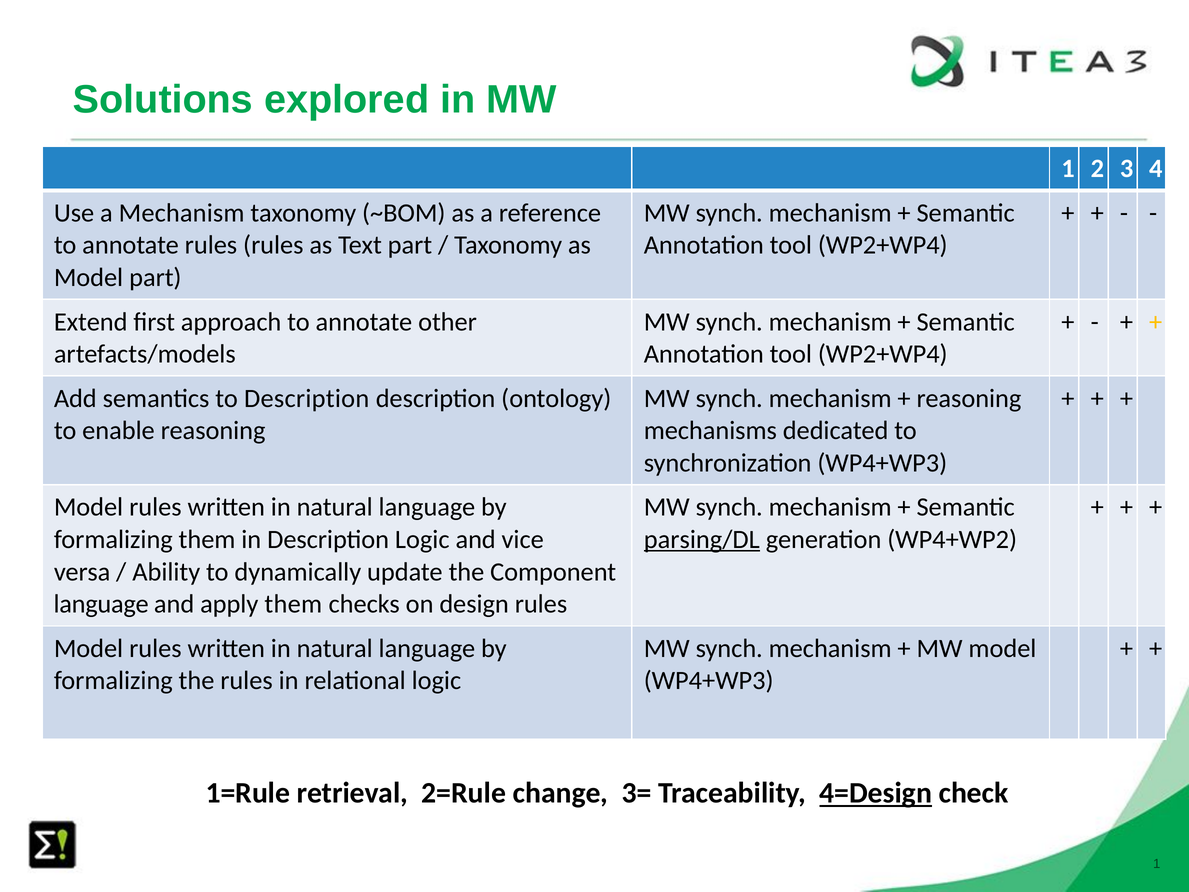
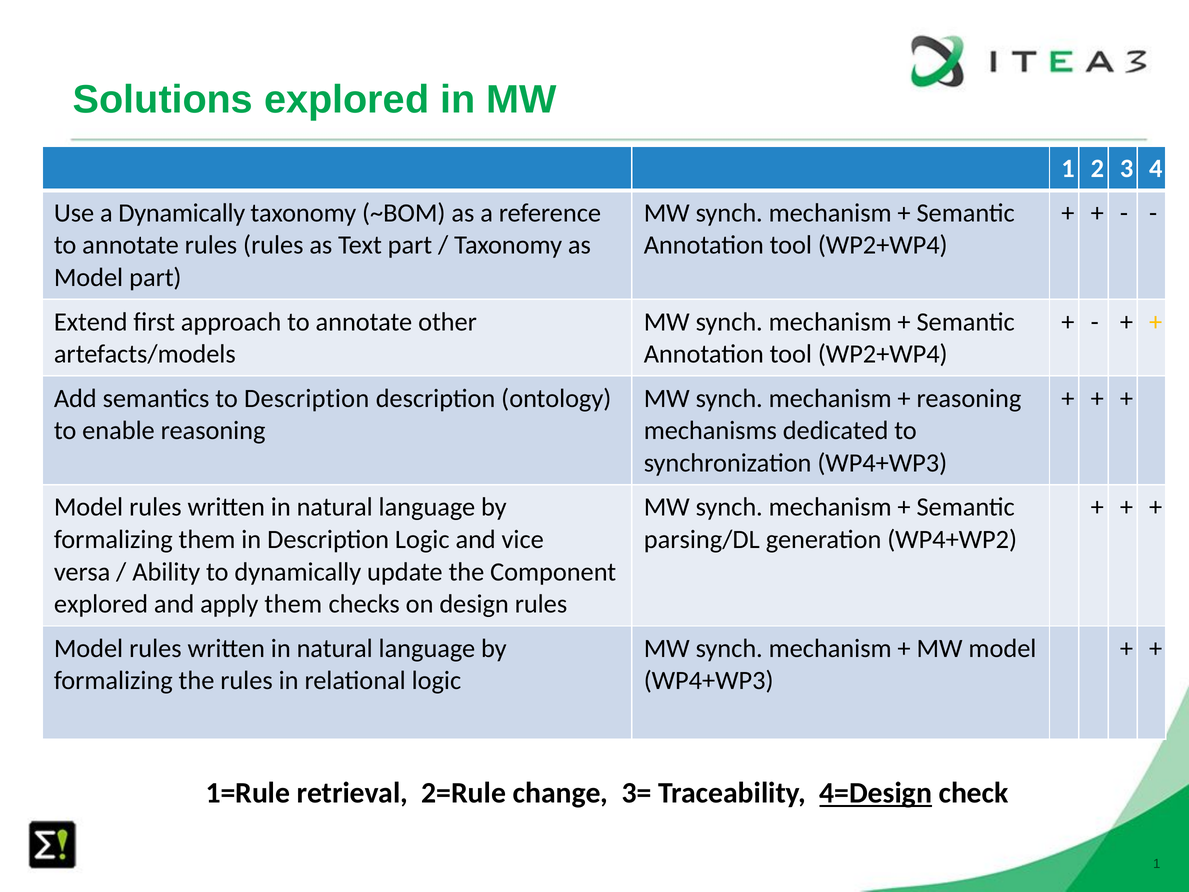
a Mechanism: Mechanism -> Dynamically (182, 213)
parsing/DL underline: present -> none (702, 539)
language: language -> explored (101, 604)
